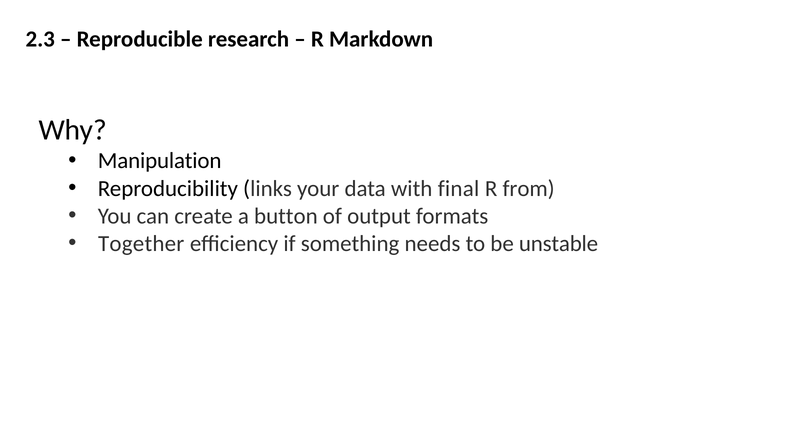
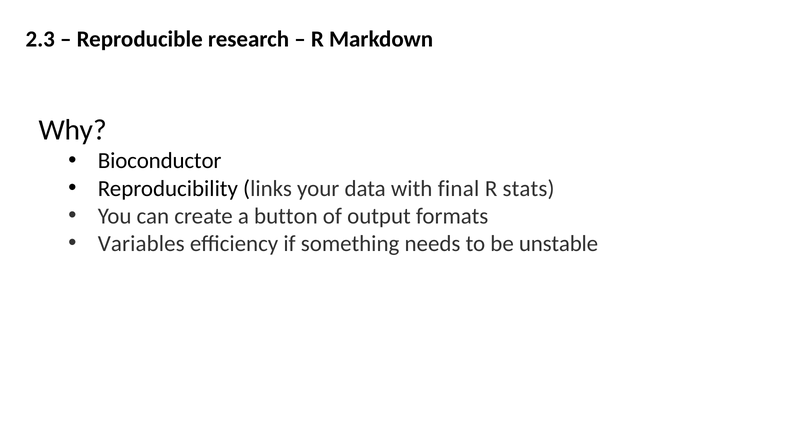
Manipulation: Manipulation -> Bioconductor (160, 161)
from: from -> stats (529, 189)
Together: Together -> Variables (141, 244)
